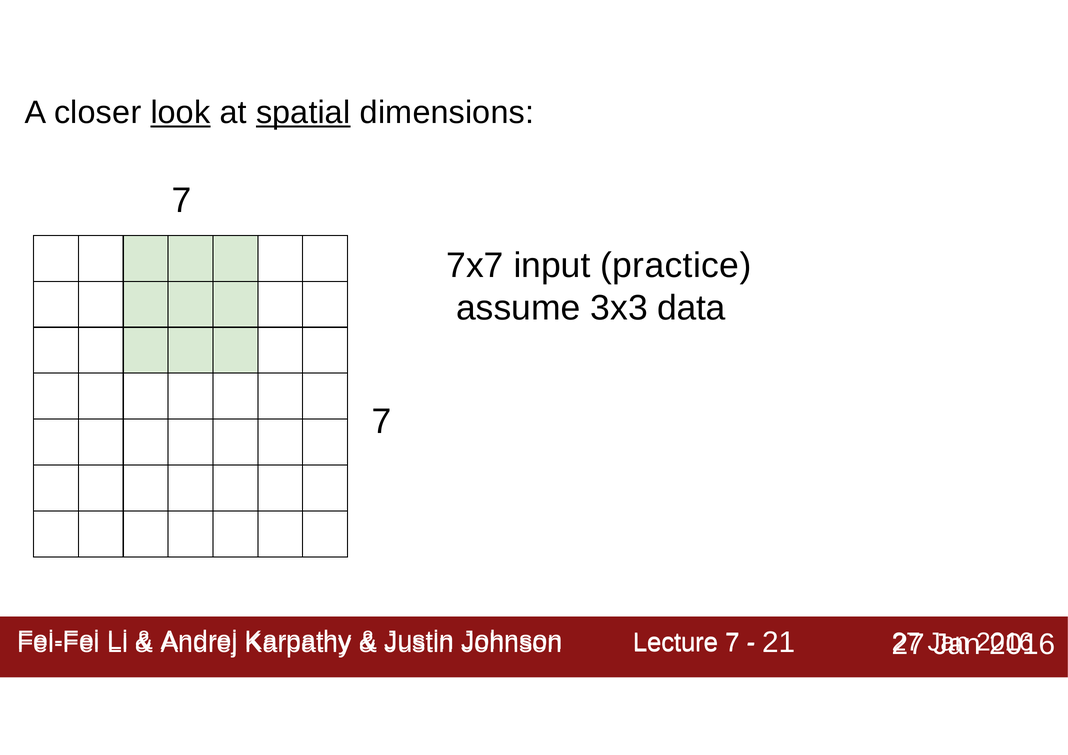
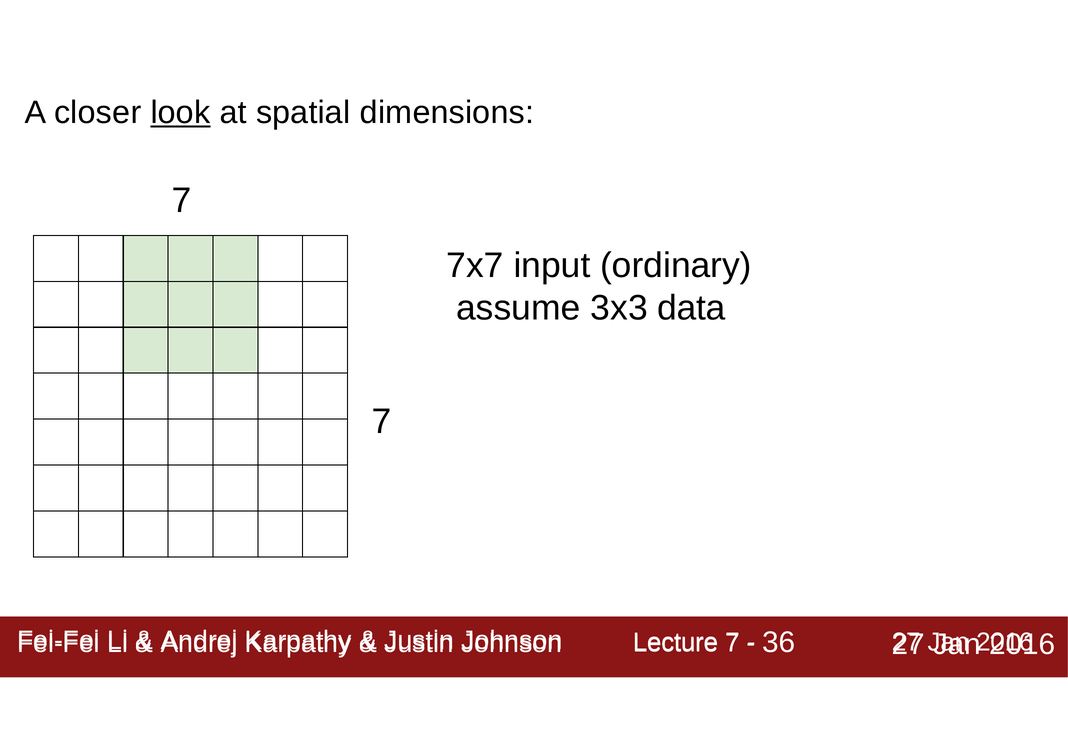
spatial underline: present -> none (303, 113)
practice: practice -> ordinary (676, 266)
21: 21 -> 36 (779, 643)
